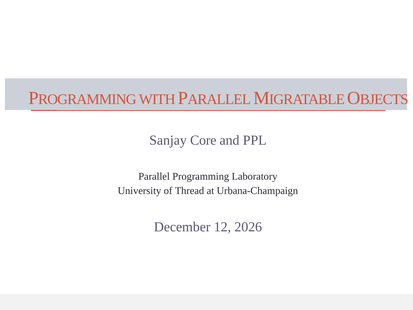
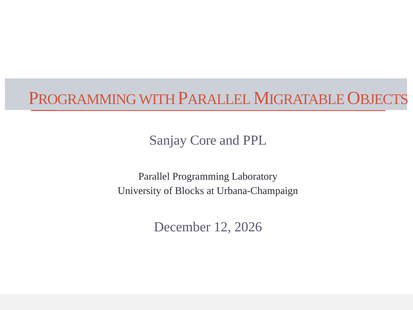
Thread: Thread -> Blocks (189, 191)
